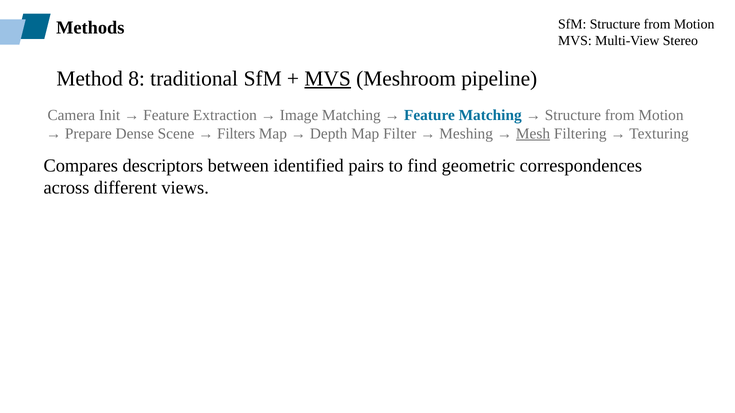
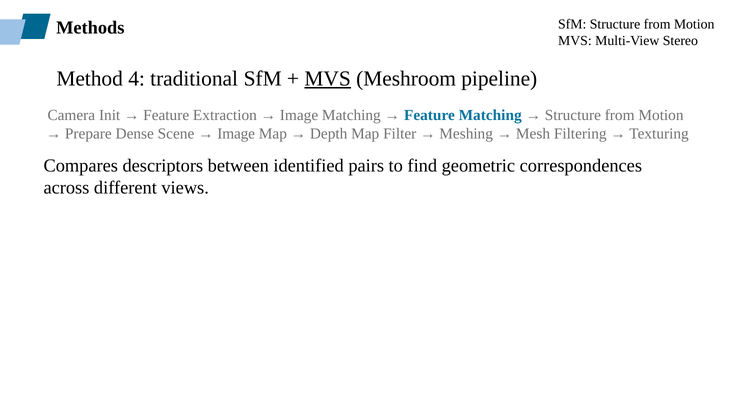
8: 8 -> 4 (137, 79)
Filters: Filters -> Image (236, 134)
Mesh underline: present -> none (533, 134)
